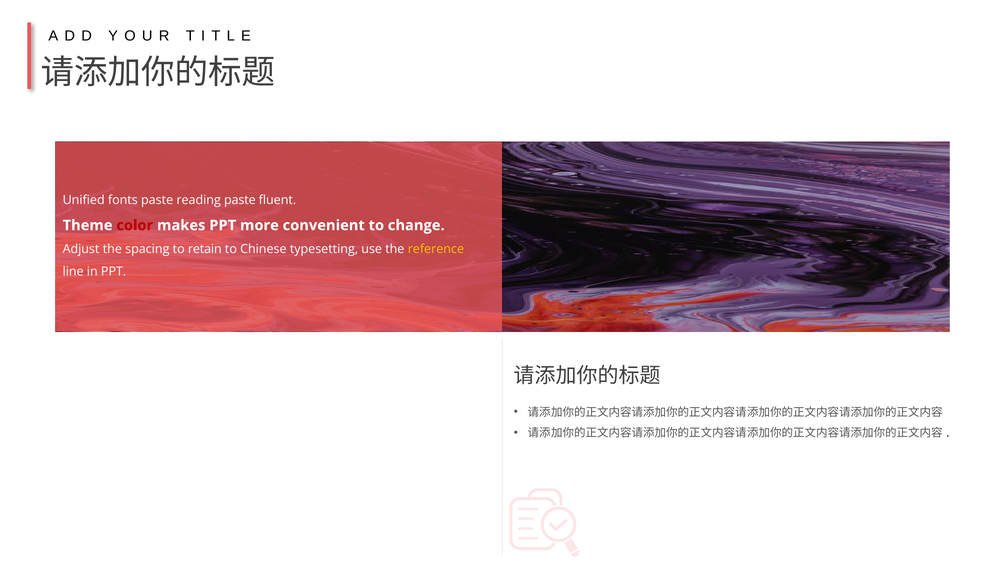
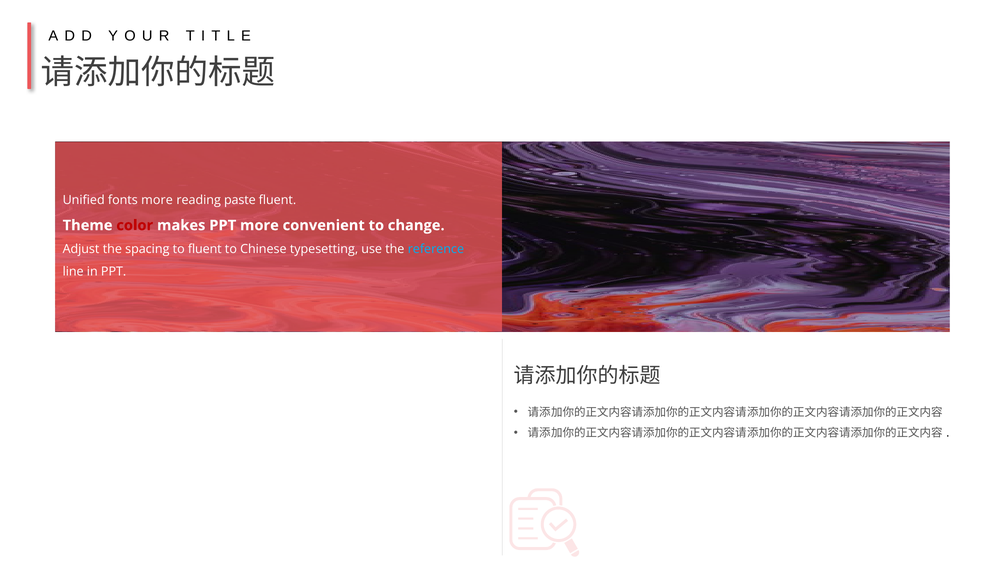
fonts paste: paste -> more (157, 200)
to retain: retain -> fluent (205, 249)
reference colour: yellow -> light blue (436, 249)
